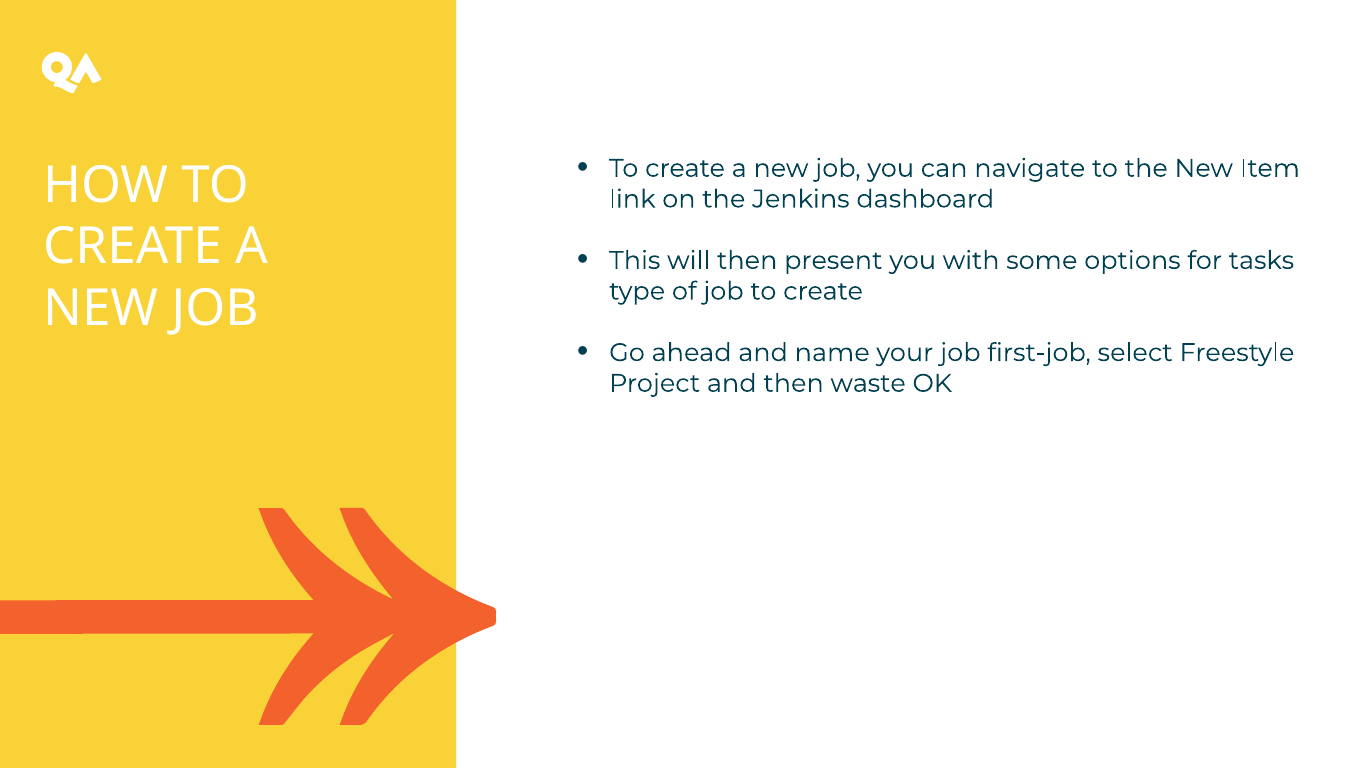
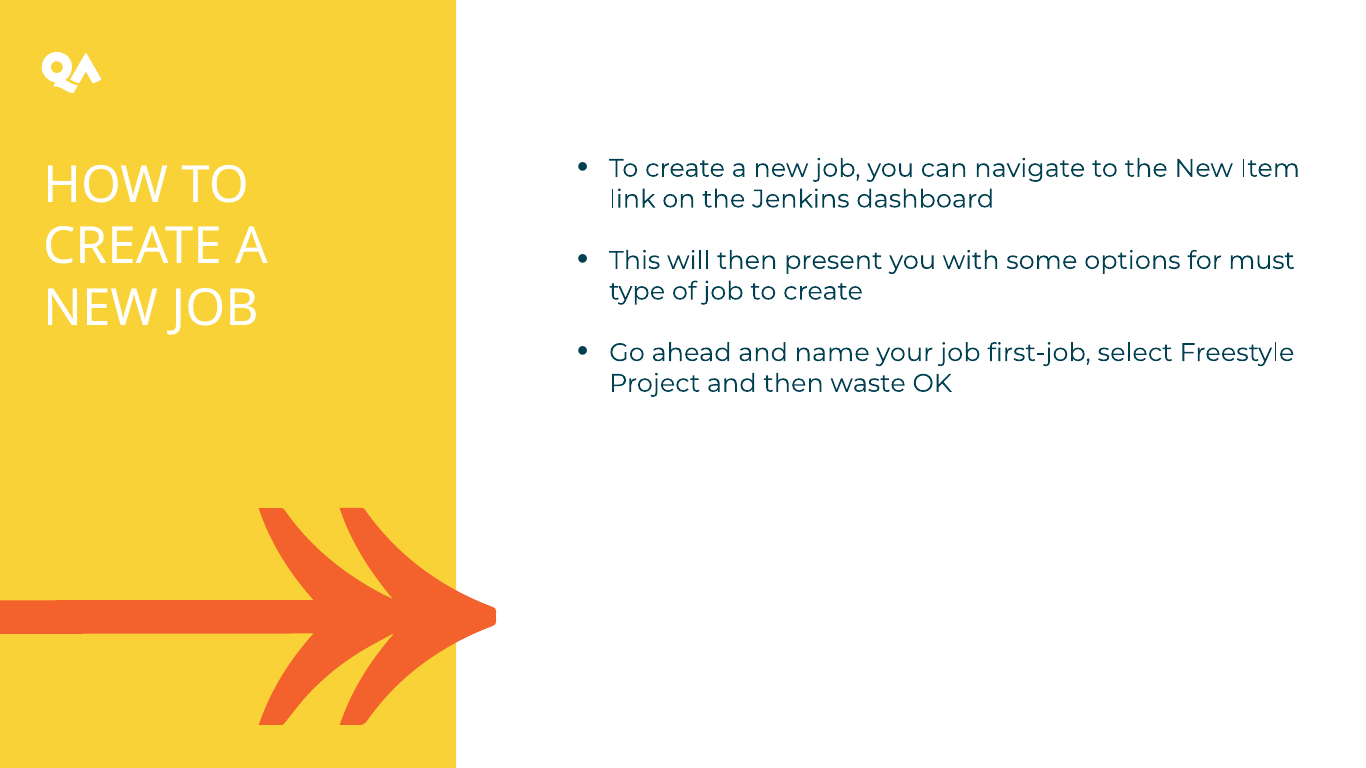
tasks: tasks -> must (1262, 261)
